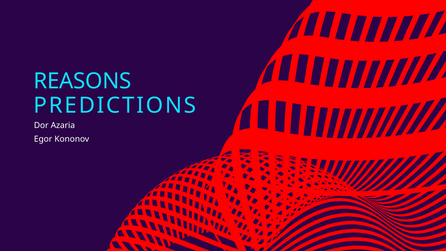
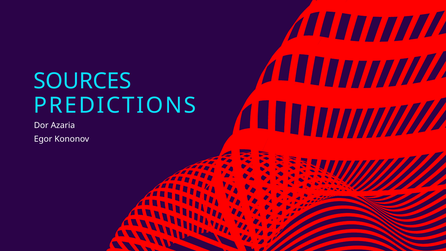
REASONS: REASONS -> SOURCES (82, 81)
